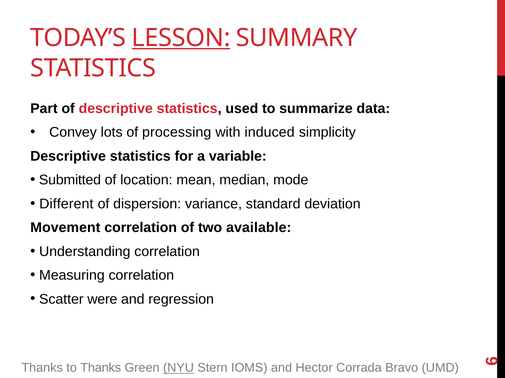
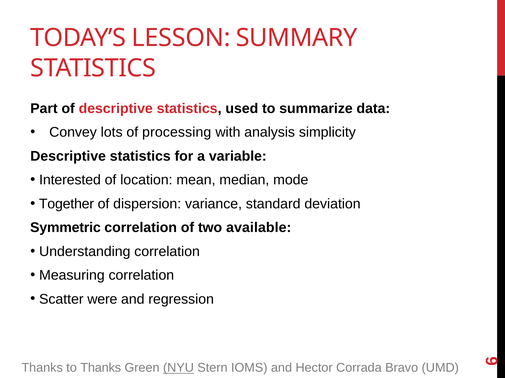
LESSON underline: present -> none (181, 38)
induced: induced -> analysis (270, 133)
Submitted: Submitted -> Interested (70, 180)
Different: Different -> Together (67, 204)
Movement: Movement -> Symmetric (65, 228)
